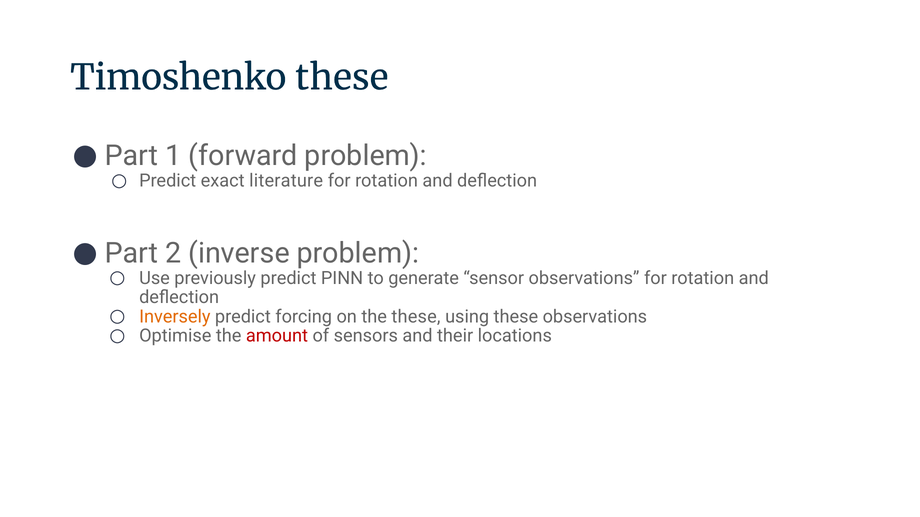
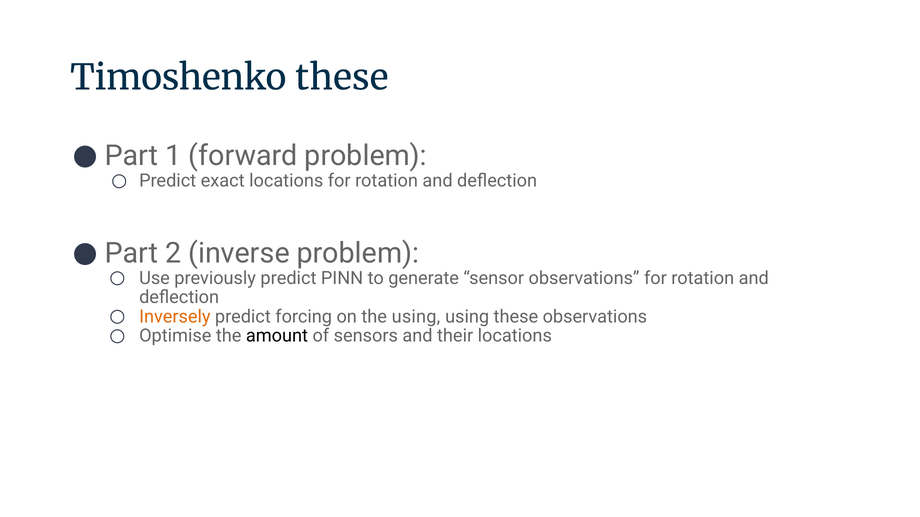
exact literature: literature -> locations (286, 181)
the these: these -> using (416, 317)
amount colour: red -> black (277, 336)
